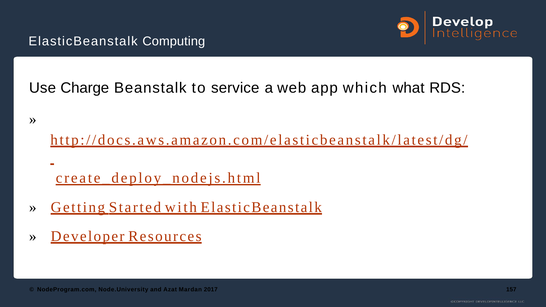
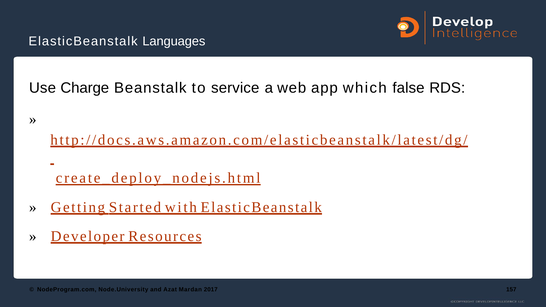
Computing: Computing -> Languages (174, 41)
what: what -> false (408, 88)
